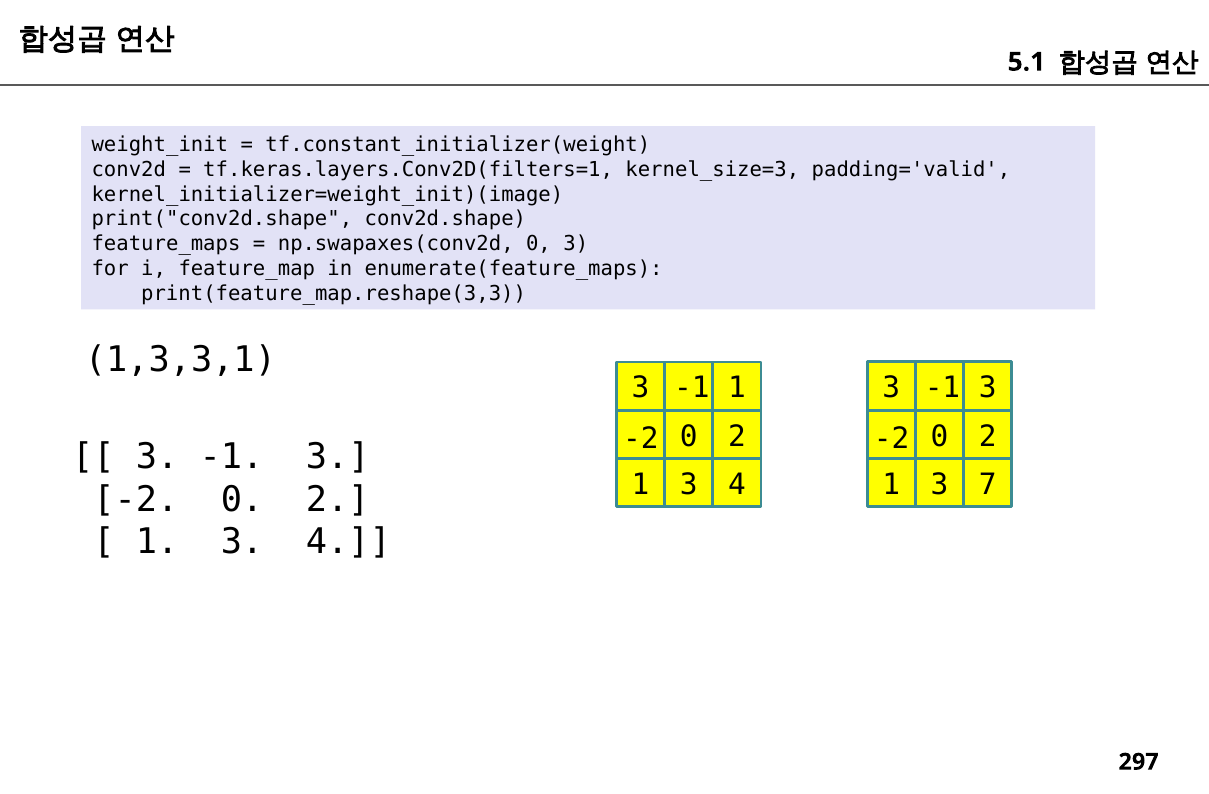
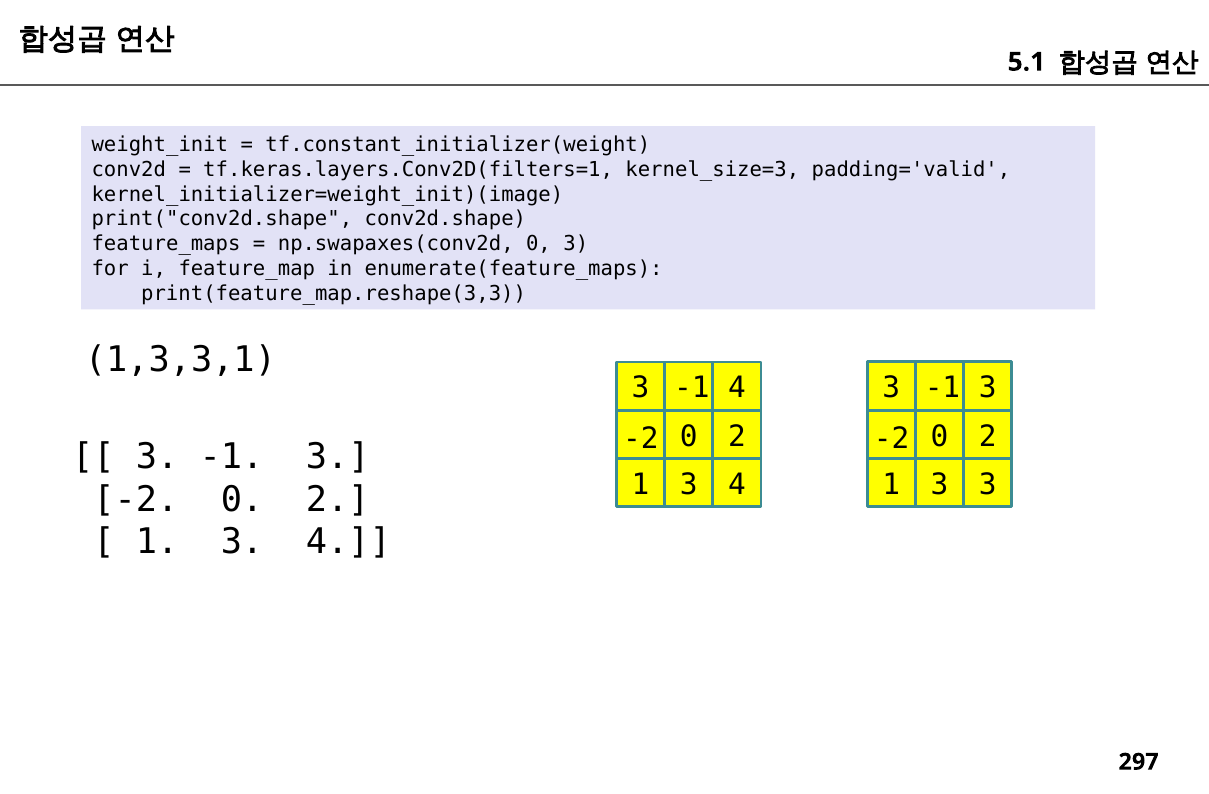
1: 1 -> 4 (737, 388)
7: 7 -> 3 (988, 485)
